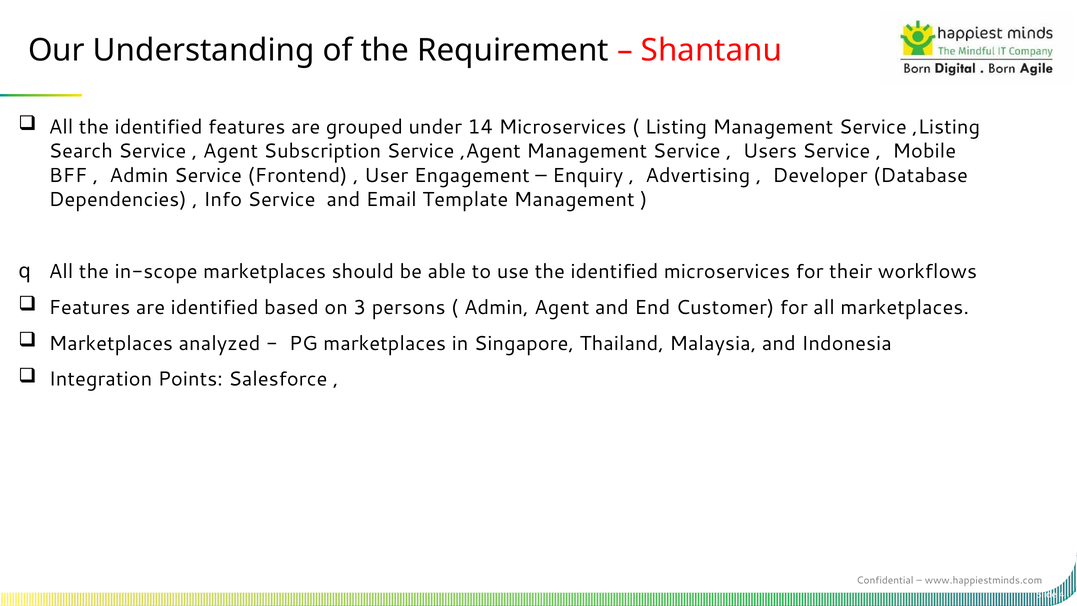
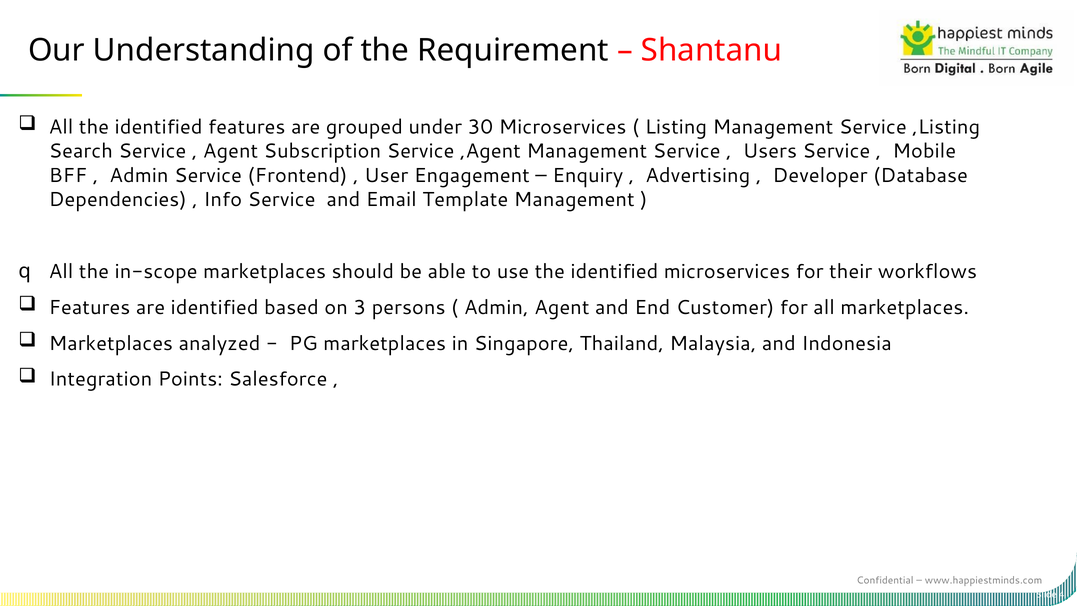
14: 14 -> 30 (480, 127)
